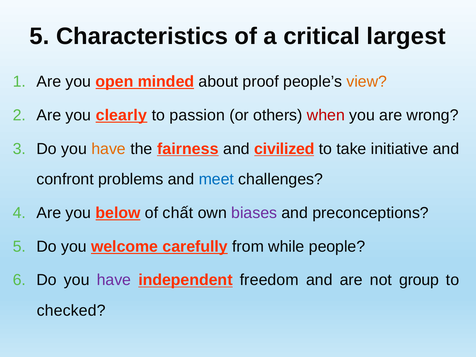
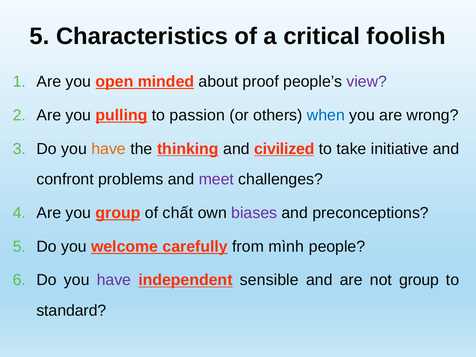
largest: largest -> foolish (406, 36)
view colour: orange -> purple (367, 82)
clearly: clearly -> pulling (121, 115)
when colour: red -> blue (326, 115)
fairness: fairness -> thinking (188, 149)
meet colour: blue -> purple (216, 179)
you below: below -> group (118, 213)
while: while -> mình (286, 246)
freedom: freedom -> sensible (269, 280)
checked: checked -> standard (71, 311)
